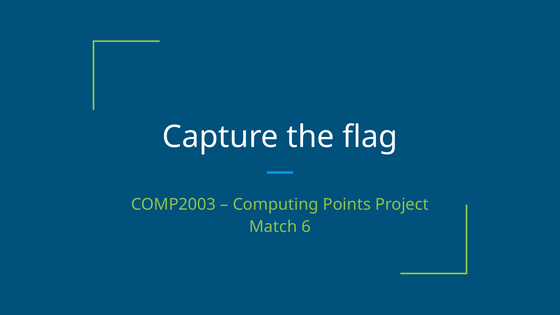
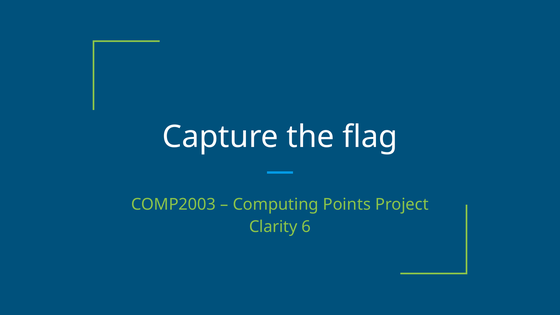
Match: Match -> Clarity (273, 227)
